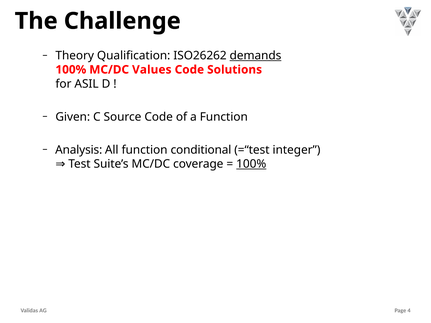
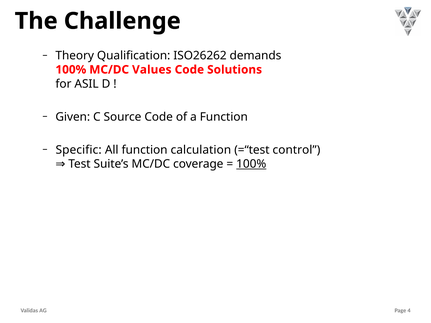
demands underline: present -> none (255, 56)
Analysis: Analysis -> Specific (79, 150)
conditional: conditional -> calculation (201, 150)
integer: integer -> control (296, 150)
